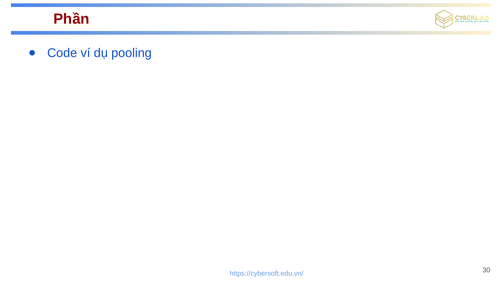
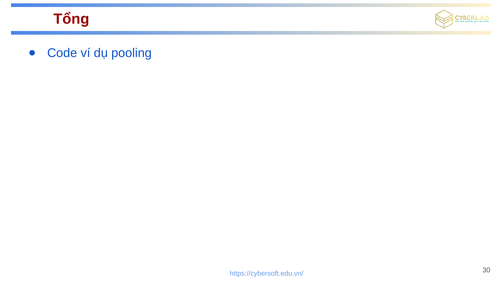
Phần: Phần -> Tổng (71, 19)
